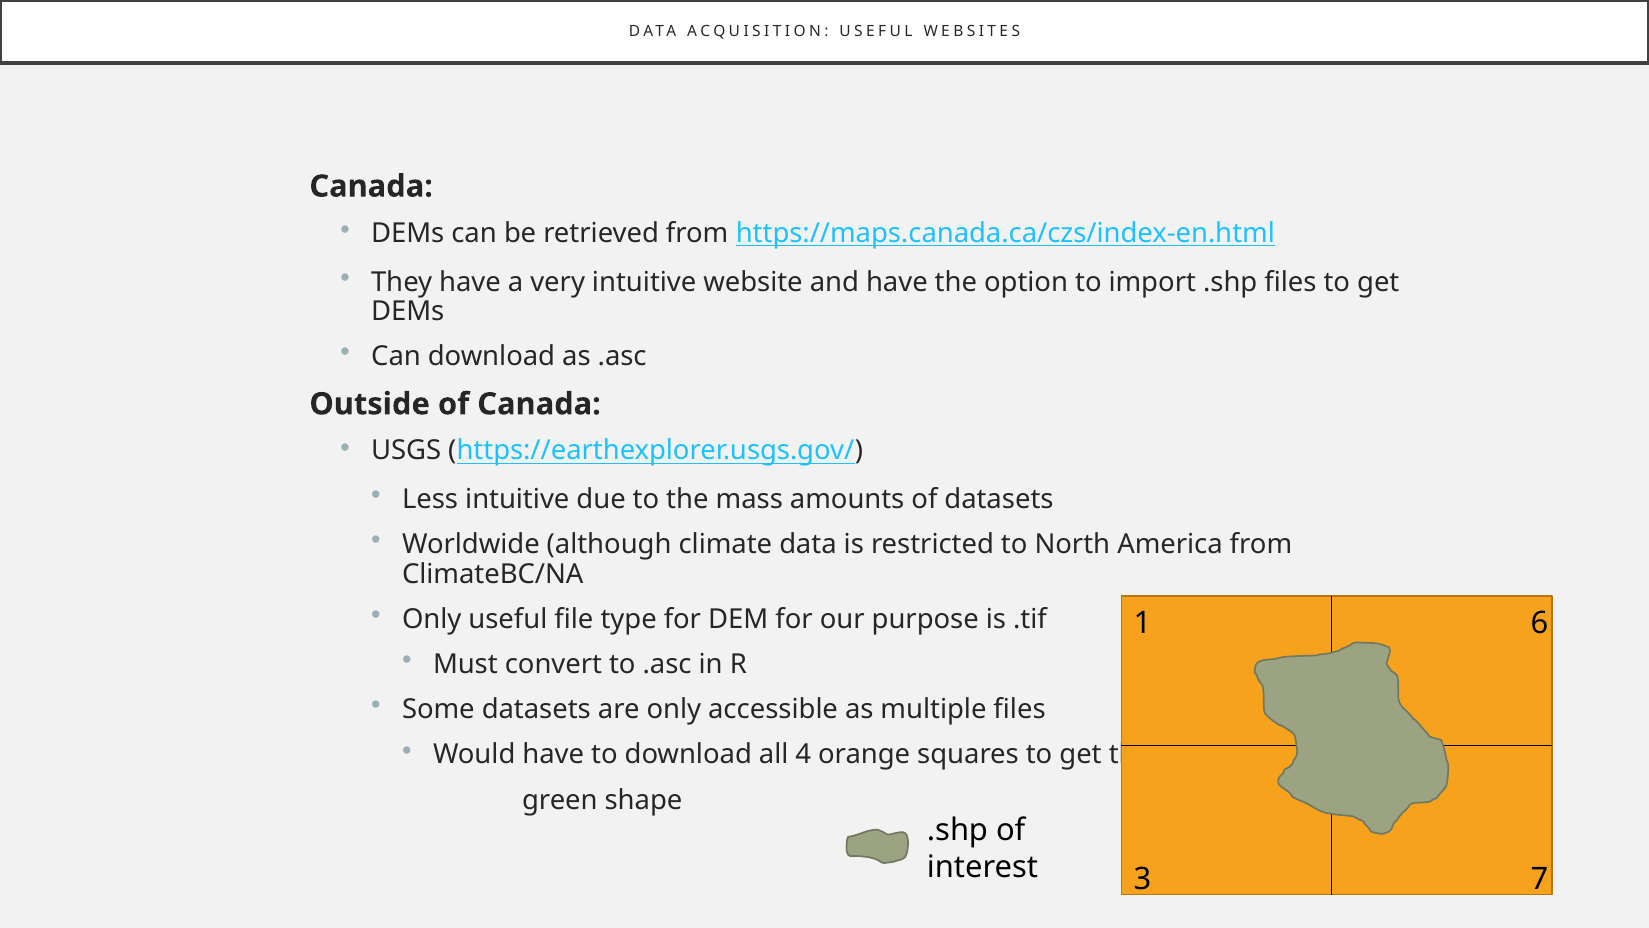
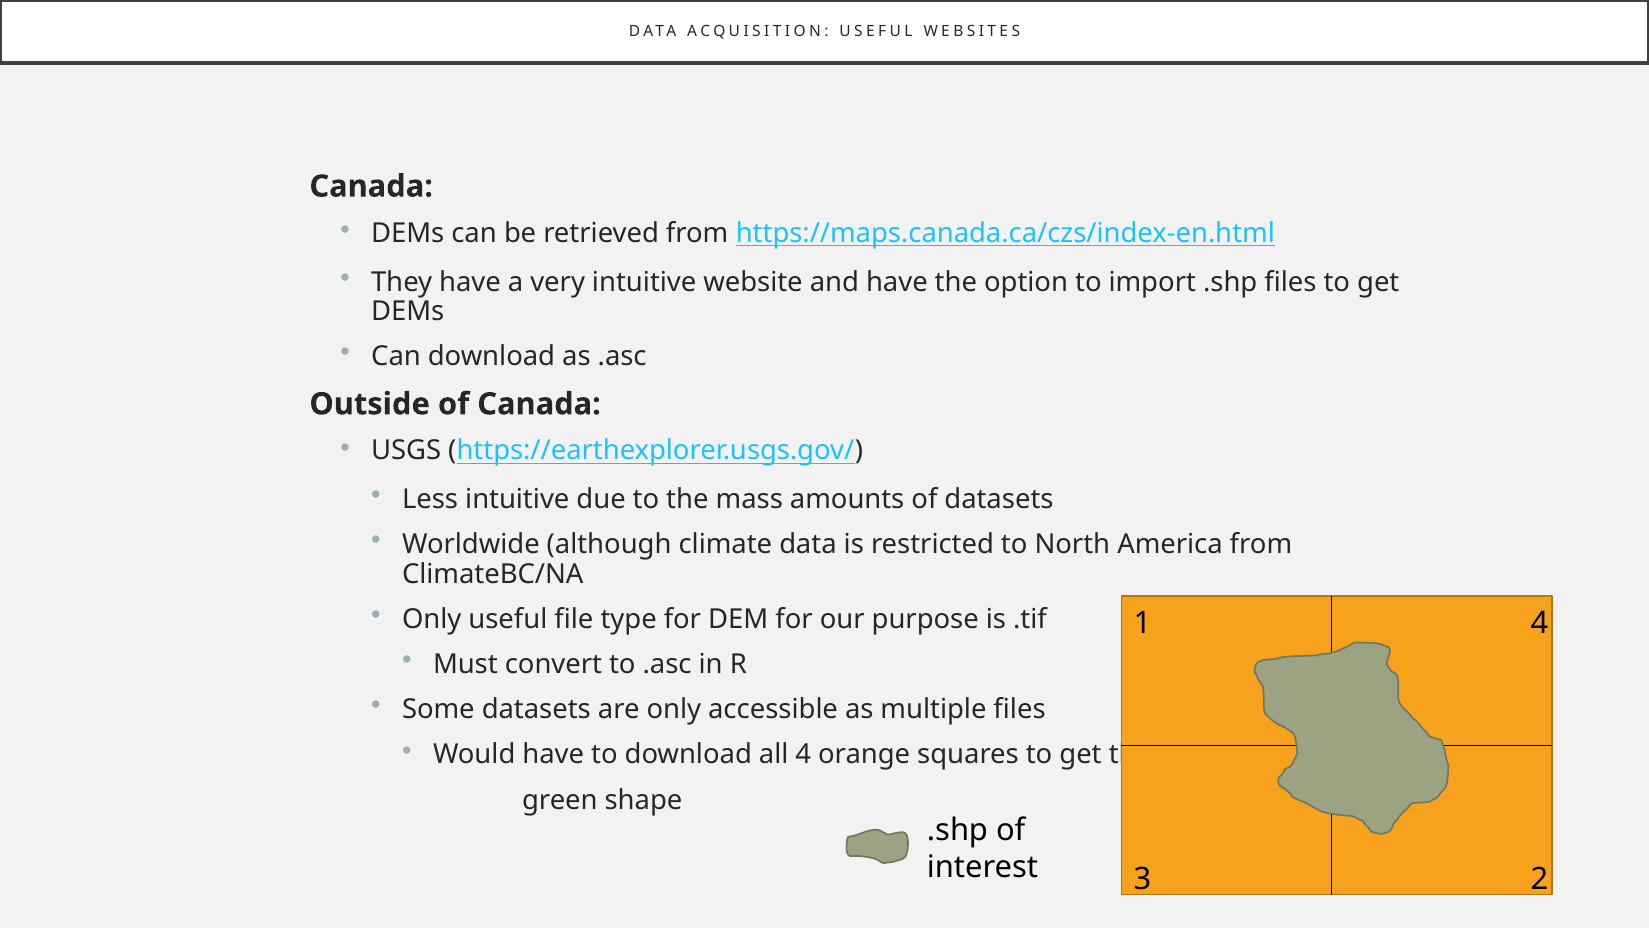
1 6: 6 -> 4 (1540, 623)
7: 7 -> 2 (1540, 879)
